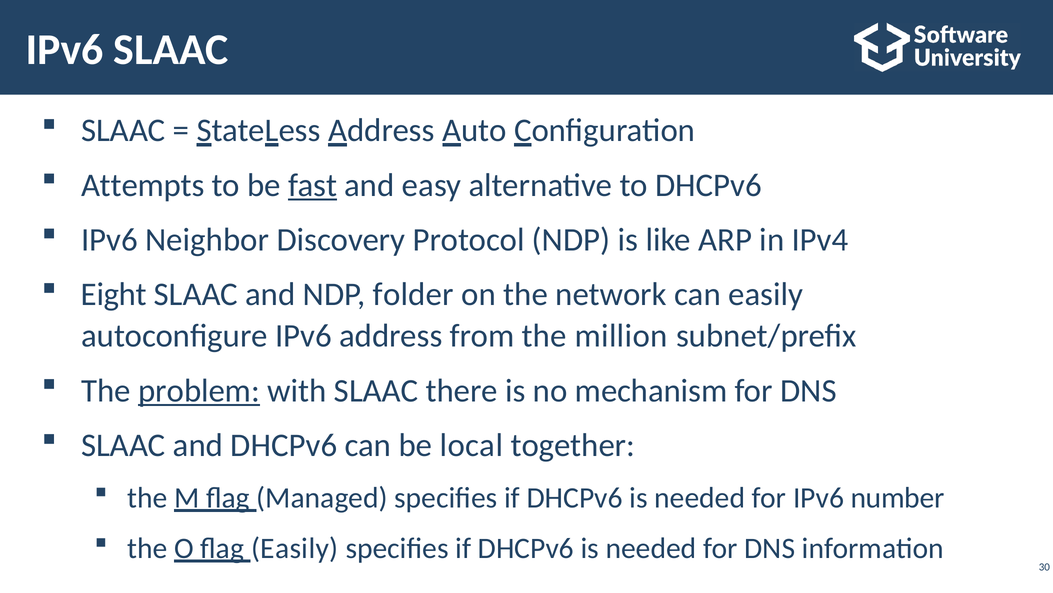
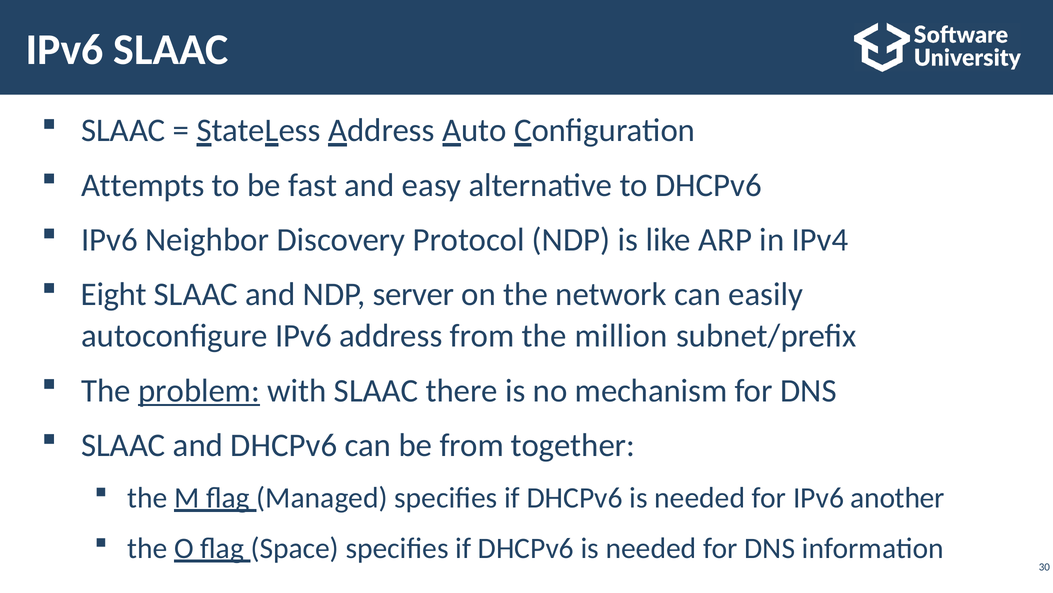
fast underline: present -> none (313, 185)
folder: folder -> server (414, 294)
be local: local -> from (472, 445)
number: number -> another (898, 497)
flag Easily: Easily -> Space (295, 548)
